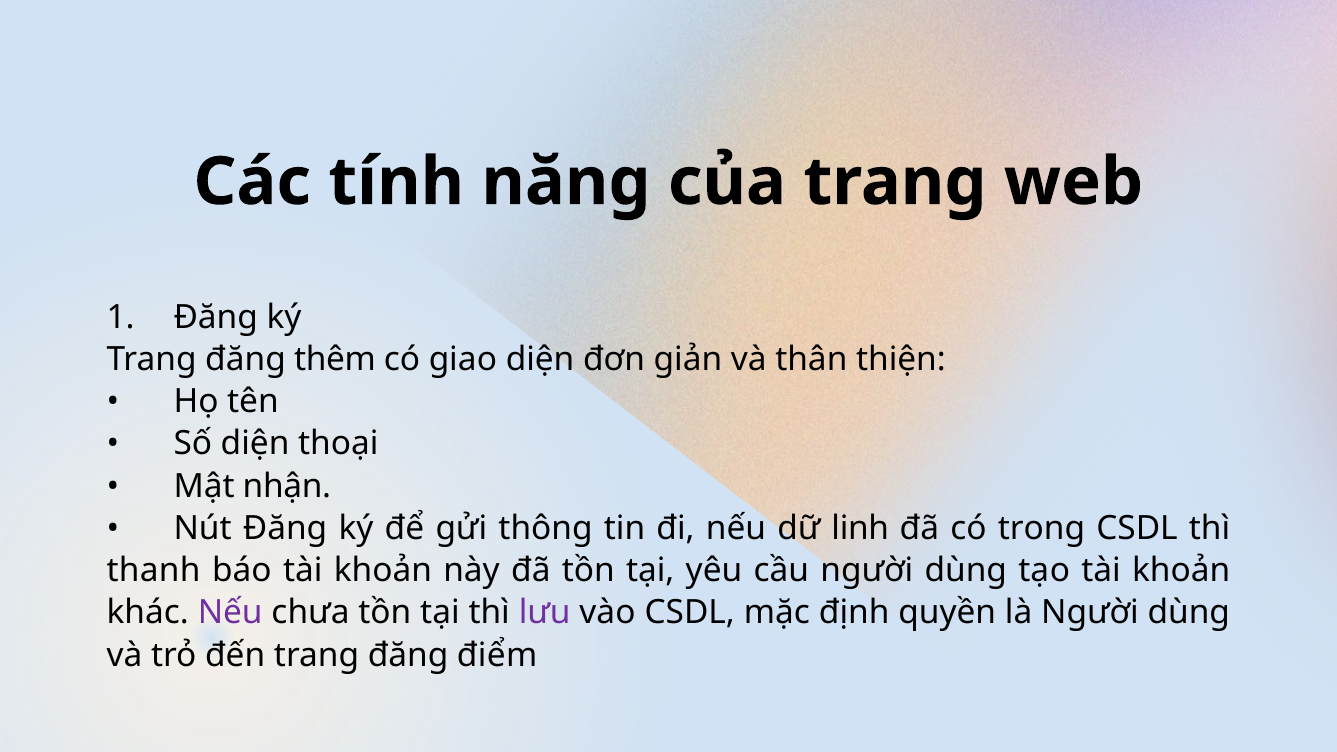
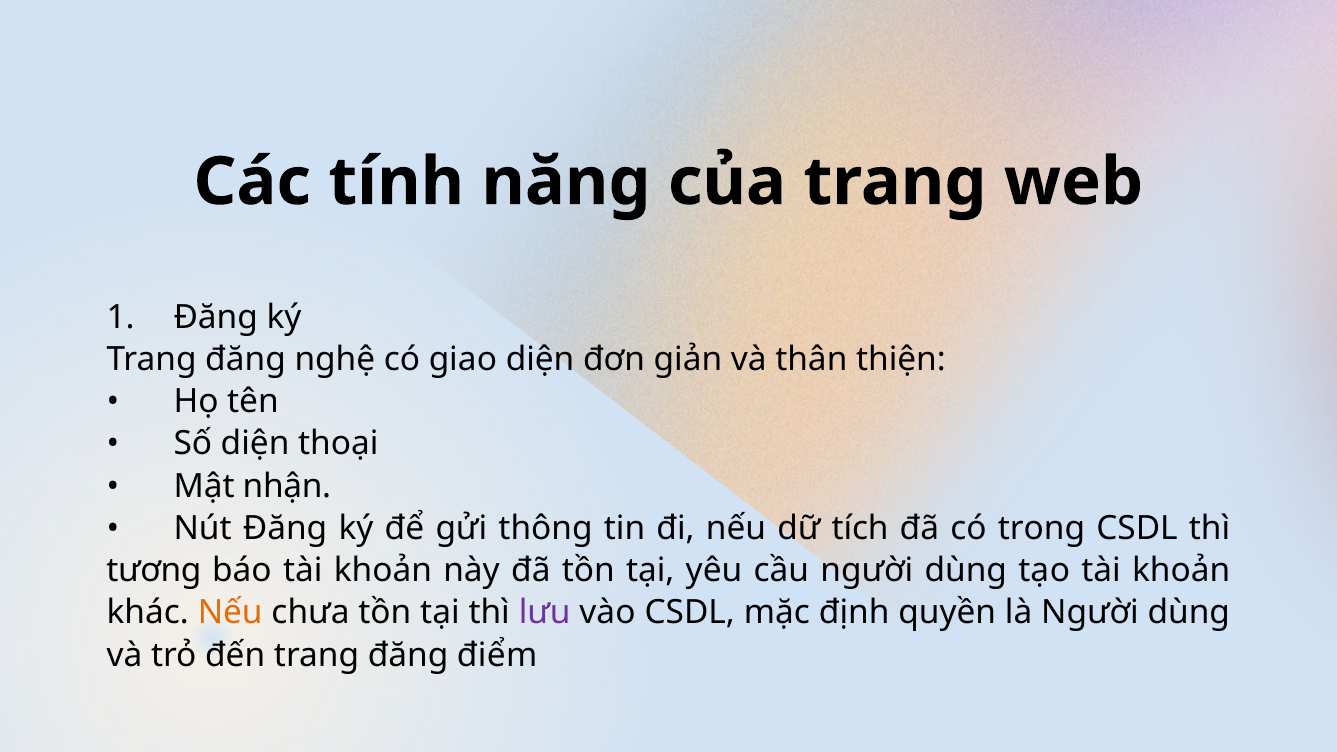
thêm: thêm -> nghệ (335, 360)
linh: linh -> tích (860, 528)
thanh: thanh -> tương (154, 571)
Nếu colour: purple -> orange (230, 613)
